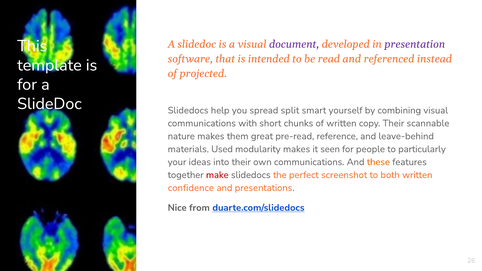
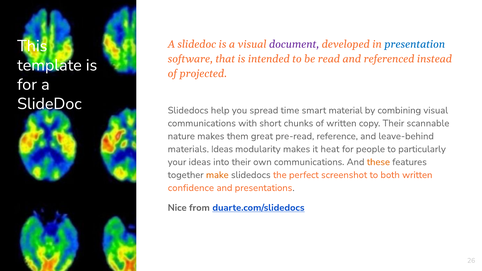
presentation colour: purple -> blue (415, 44)
split: split -> time (290, 110)
yourself: yourself -> material (346, 110)
materials Used: Used -> Ideas (222, 149)
seen: seen -> heat (330, 149)
make colour: red -> orange (217, 175)
